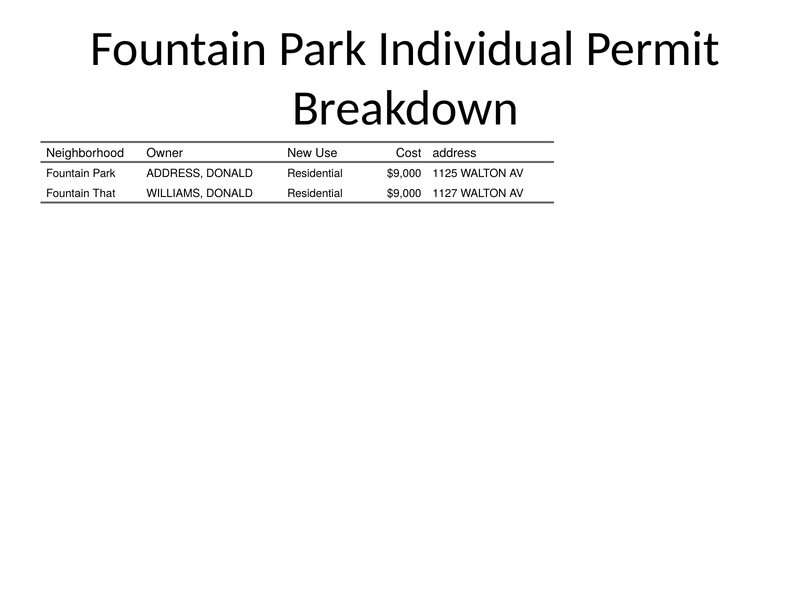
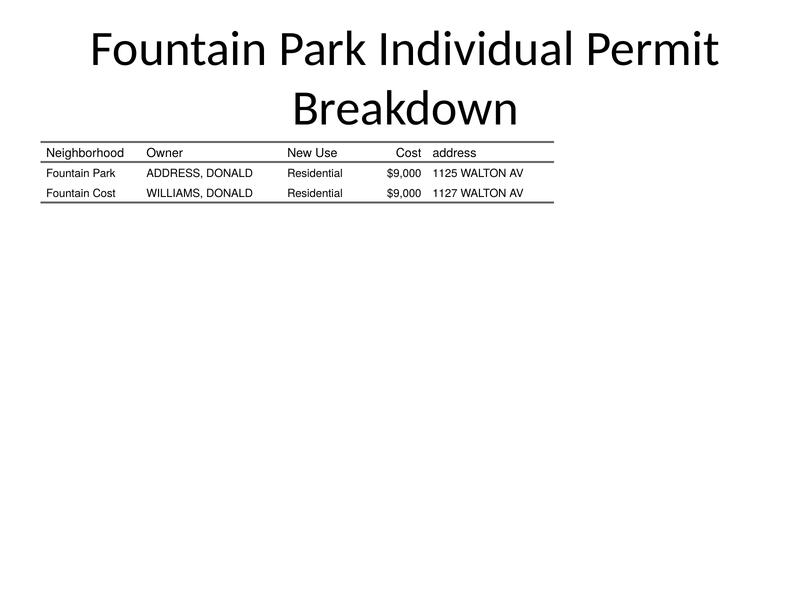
Fountain That: That -> Cost (104, 194)
